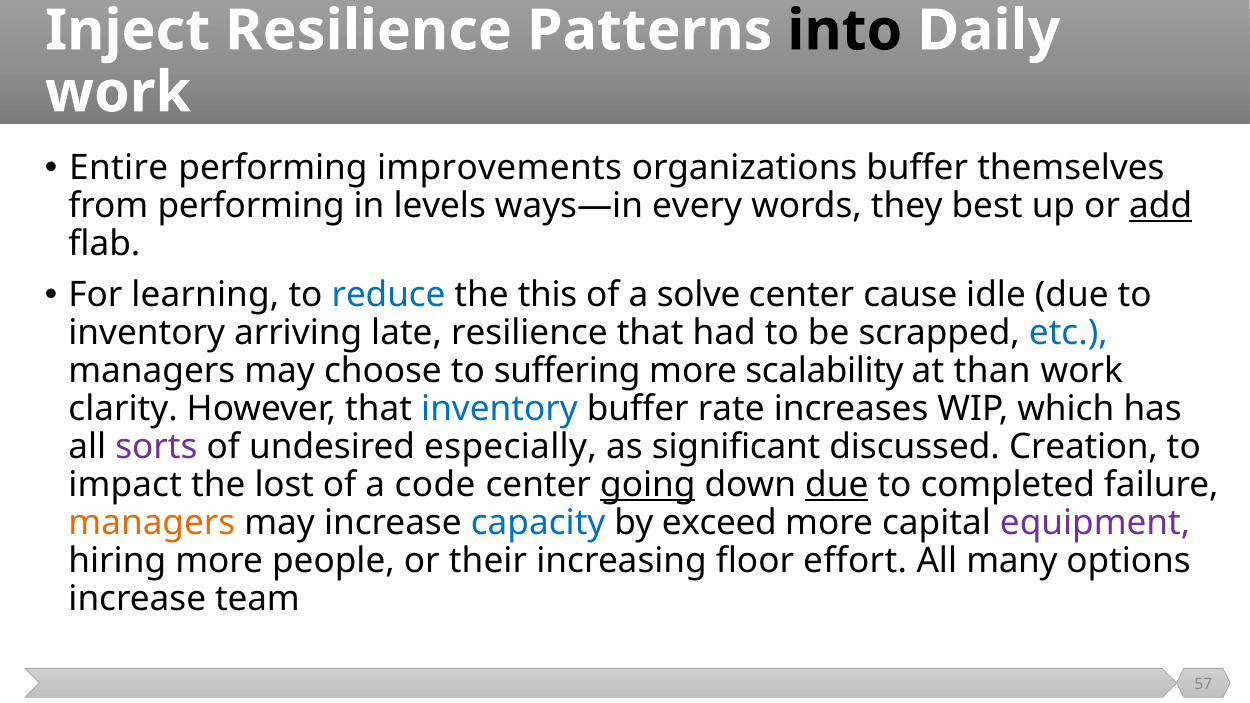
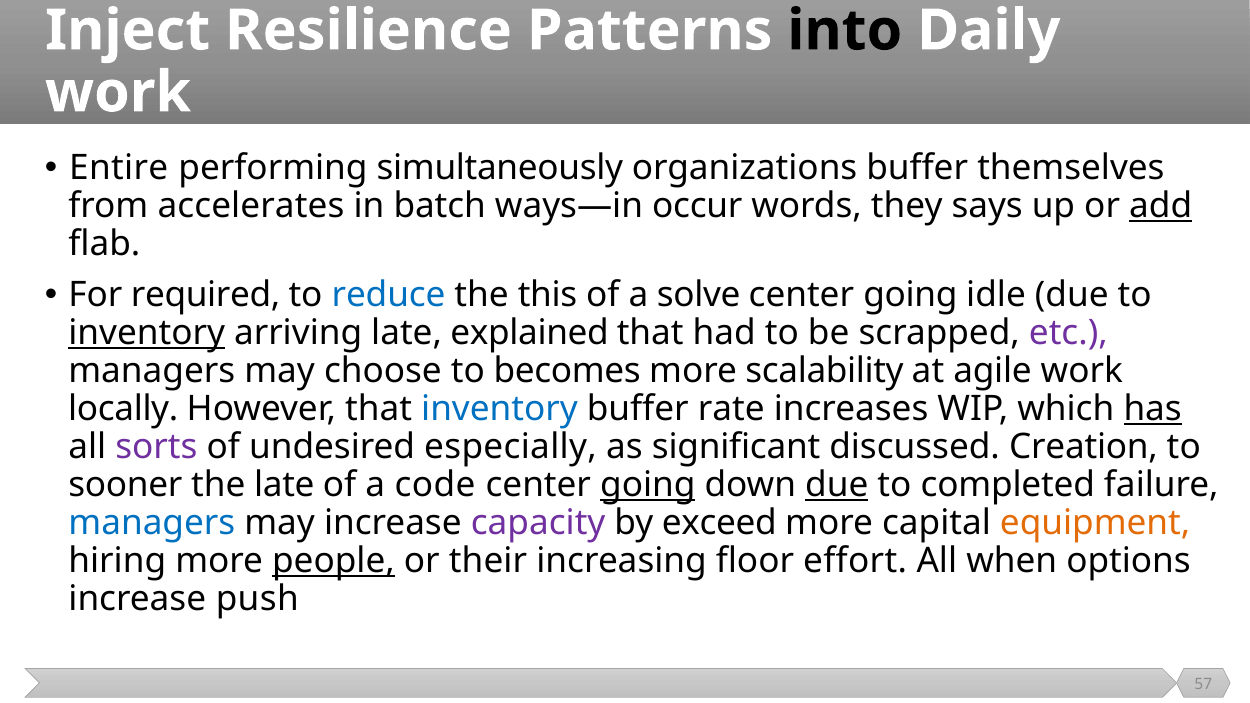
improvements: improvements -> simultaneously (500, 168)
from performing: performing -> accelerates (251, 206)
levels: levels -> batch (440, 206)
every: every -> occur (697, 206)
best: best -> says (987, 206)
learning: learning -> required (206, 295)
cause: cause -> going (910, 295)
inventory underline: none -> present (147, 333)
late resilience: resilience -> explained (530, 333)
etc colour: blue -> purple (1068, 333)
suffering: suffering -> becomes (567, 371)
than: than -> agile (992, 371)
clarity: clarity -> locally (123, 409)
has underline: none -> present (1153, 409)
impact: impact -> sooner (125, 485)
the lost: lost -> late (284, 485)
managers colour: orange -> blue (152, 523)
capacity colour: blue -> purple (538, 523)
equipment colour: purple -> orange (1095, 523)
people underline: none -> present (333, 561)
many: many -> when (1012, 561)
team: team -> push (257, 599)
